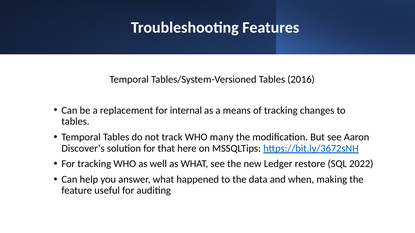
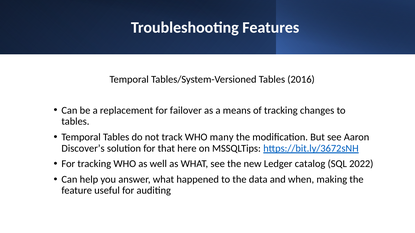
internal: internal -> failover (186, 111)
restore: restore -> catalog (310, 164)
